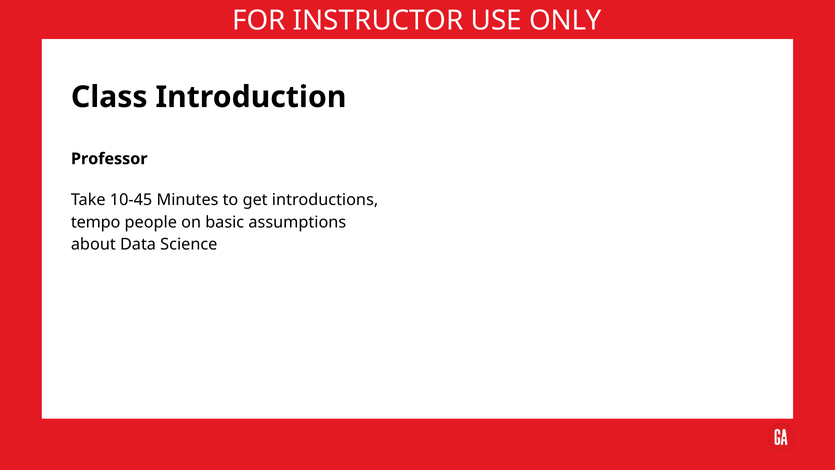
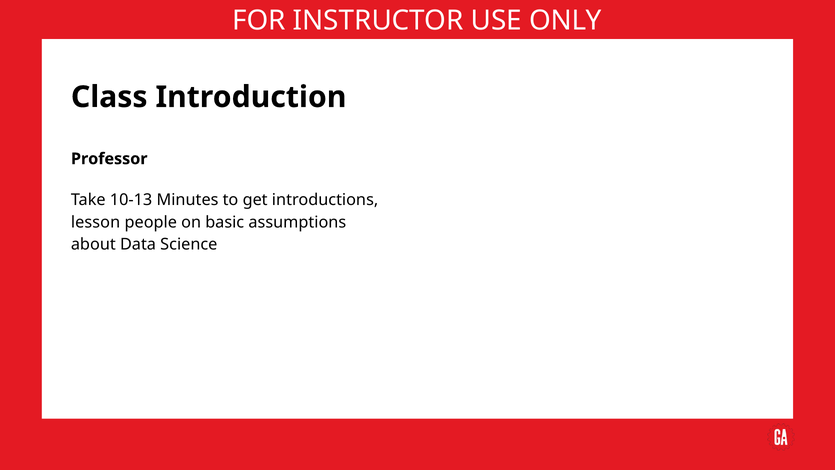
10-45: 10-45 -> 10-13 (131, 200)
tempo: tempo -> lesson (96, 222)
